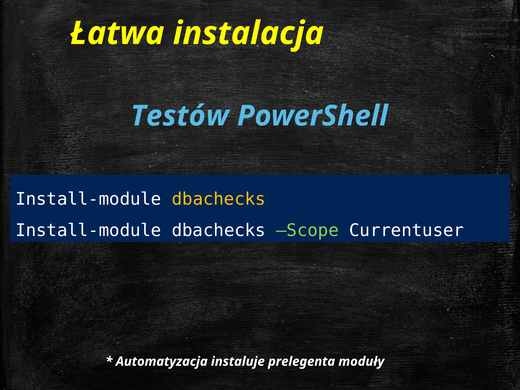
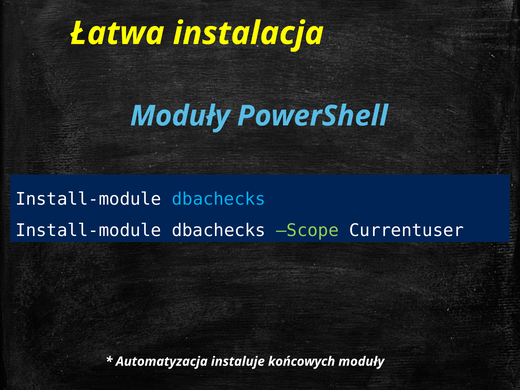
Testów: Testów -> Moduły (180, 116)
dbachecks colour: yellow -> light blue (219, 199)
prelegenta: prelegenta -> końcowych (302, 361)
